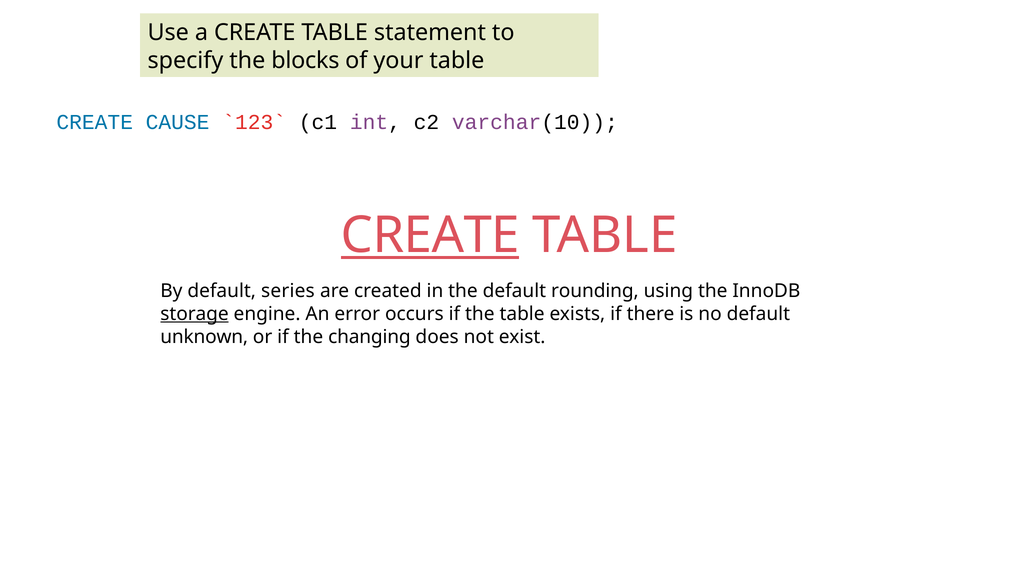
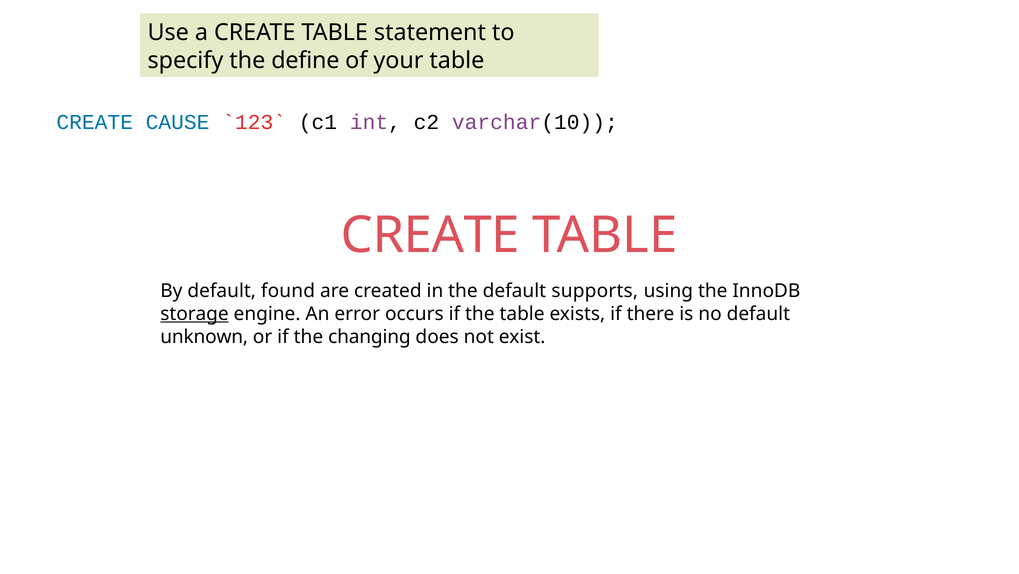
blocks: blocks -> define (305, 61)
CREATE underline: present -> none (430, 235)
series: series -> found (288, 290)
rounding: rounding -> supports (595, 290)
